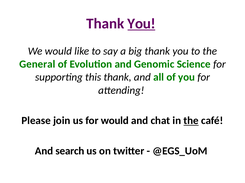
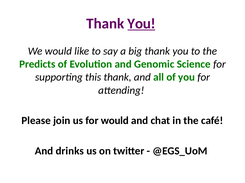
General: General -> Predicts (37, 64)
the underline: present -> none (191, 121)
search: search -> drinks (70, 152)
